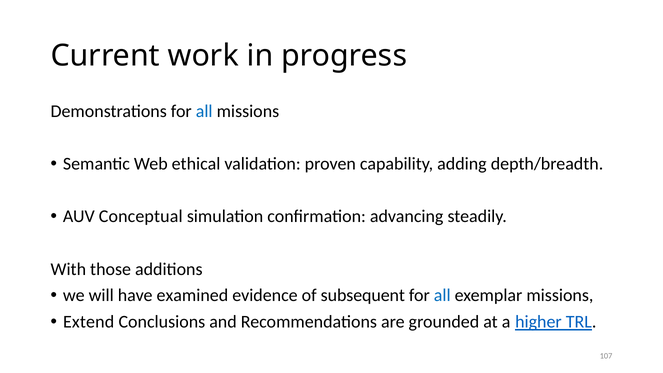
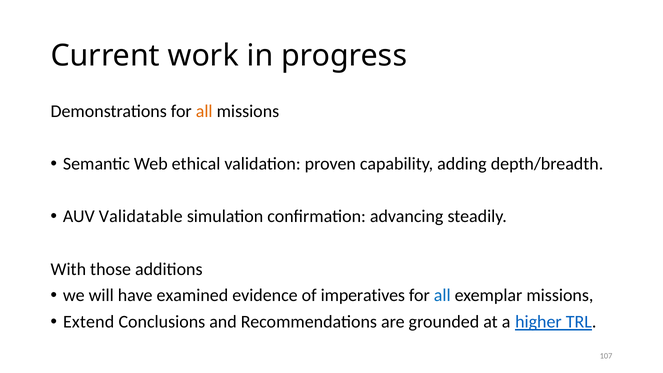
all colour: blue -> orange (204, 111)
Conceptual: Conceptual -> Validatable (141, 217)
subsequent: subsequent -> imperatives (363, 295)
